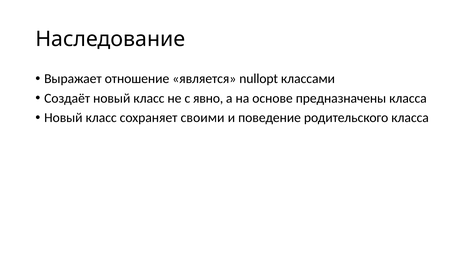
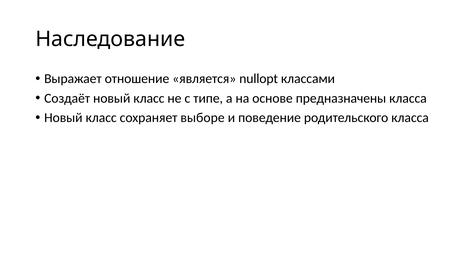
явно: явно -> типе (208, 98)
своими: своими -> выборе (203, 118)
